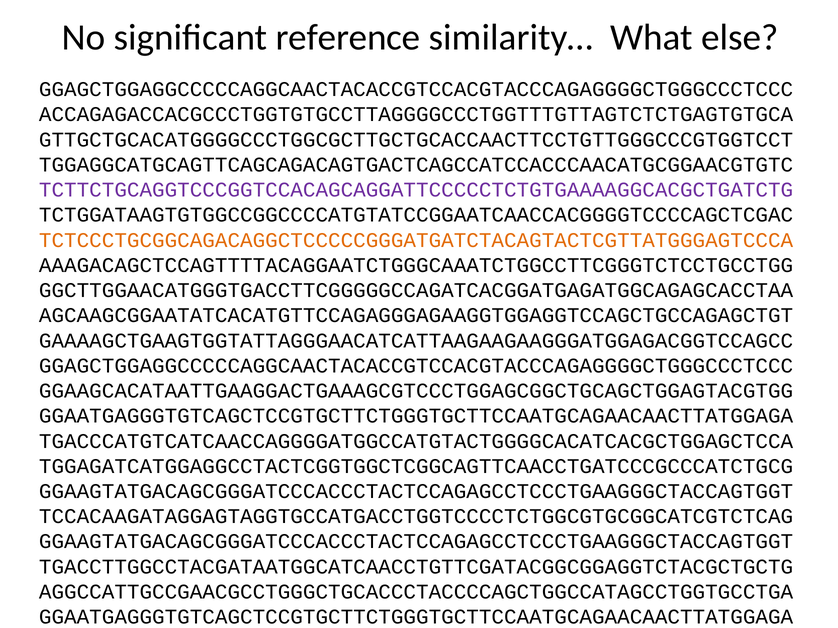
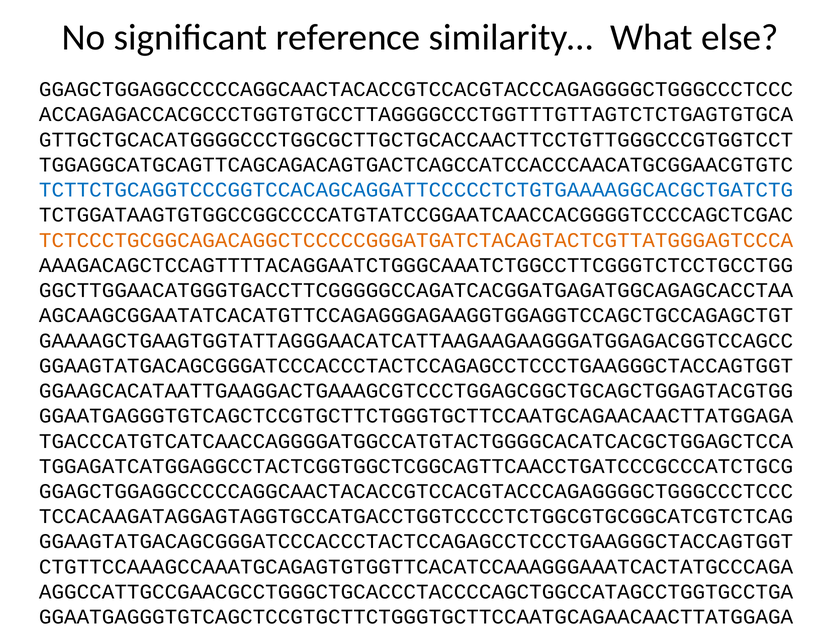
TCTTCTGCAGGTCCCGGTCCACAGCAGGATTCCCCCTCTGTGAAAAGGCACGCTGATCTG colour: purple -> blue (416, 190)
GGAGCTGGAGGCCCCCAGGCAACTACACCGTCCACGTACCCAGAGGGGCTGGGCCCTCCC: GGAGCTGGAGGCCCCCAGGCAACTACACCGTCCACGTACCCAGAGGGGCTGGGCCCTCCC -> GGAAGTATGACAGCGGGATCCCACCCTACTCCAGAGCCTCCCTGAAGGGCTACCAGTGGT (416, 366)
GGAAGTATGACAGCGGGATCCCACCCTACTCCAGAGCCTCCCTGAAGGGCTACCAGTGGT: GGAAGTATGACAGCGGGATCCCACCCTACTCCAGAGCCTCCCTGAAGGGCTACCAGTGGT -> GGAGCTGGAGGCCCCCAGGCAACTACACCGTCCACGTACCCAGAGGGGCTGGGCCCTCCC (416, 492)
TGACCTTGGCCTACGATAATGGCATCAACCTGTTCGATACGGCGGAGGTCTACGCTGCTG: TGACCTTGGCCTACGATAATGGCATCAACCTGTTCGATACGGCGGAGGTCTACGCTGCTG -> CTGTTCCAAAGCCAAATGCAGAGTGTGGTTCACATCCAAAGGGAAATCACTATGCCCAGA (416, 567)
